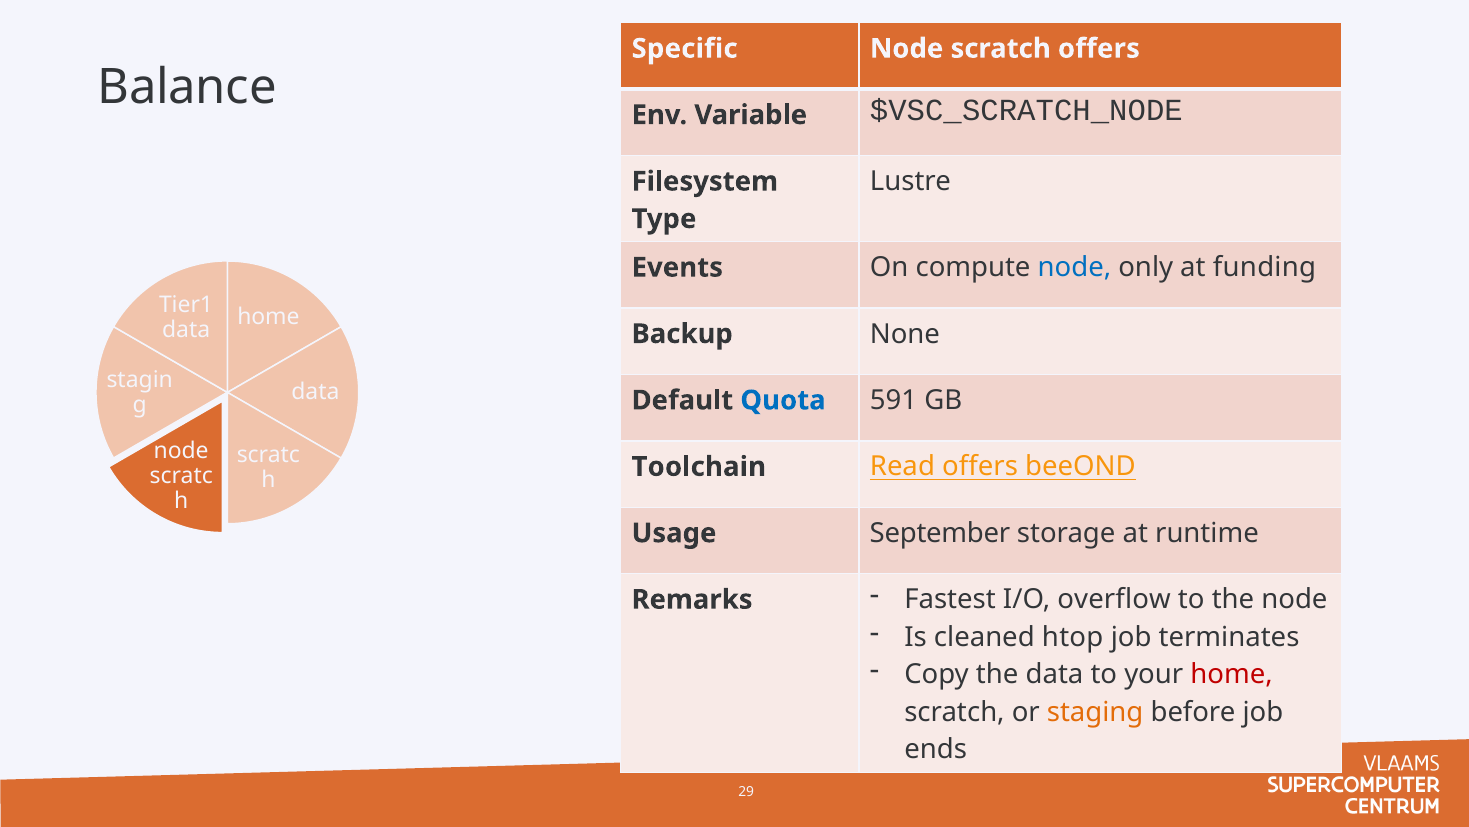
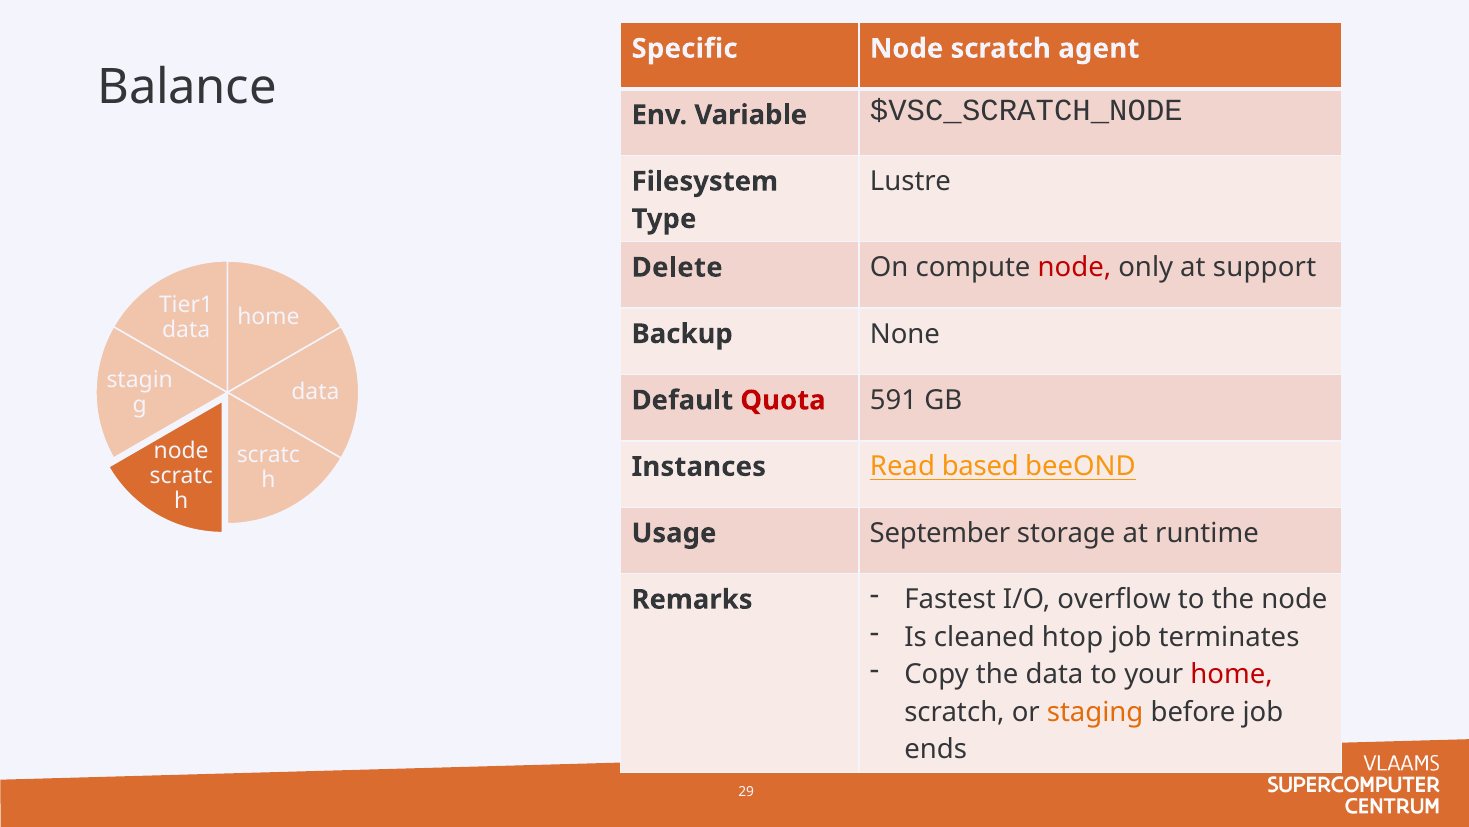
scratch offers: offers -> agent (1099, 49)
Events: Events -> Delete (677, 267)
node colour: blue -> red (1074, 267)
funding: funding -> support (1265, 267)
Quota colour: blue -> red (783, 400)
Toolchain: Toolchain -> Instances (699, 466)
Read offers: offers -> based (980, 466)
